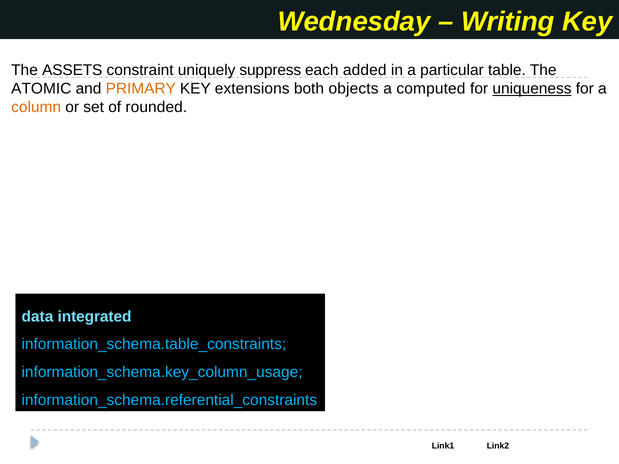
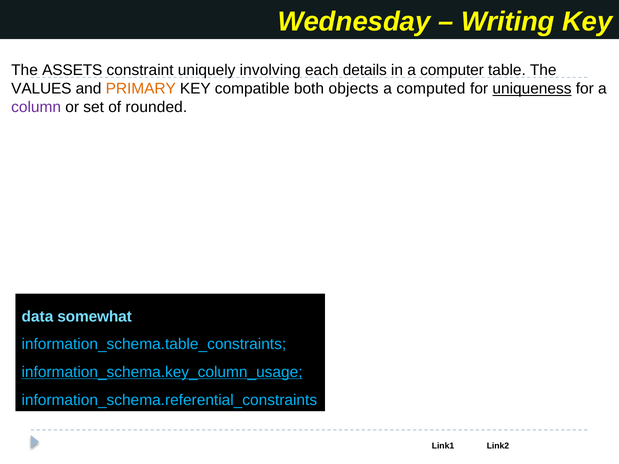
suppress: suppress -> involving (270, 70)
added: added -> details (365, 70)
particular: particular -> computer (452, 70)
ATOMIC: ATOMIC -> VALUES (41, 89)
extensions: extensions -> compatible (252, 89)
column colour: orange -> purple (36, 107)
integrated: integrated -> somewhat (95, 317)
information_schema.key_column_usage underline: none -> present (162, 372)
